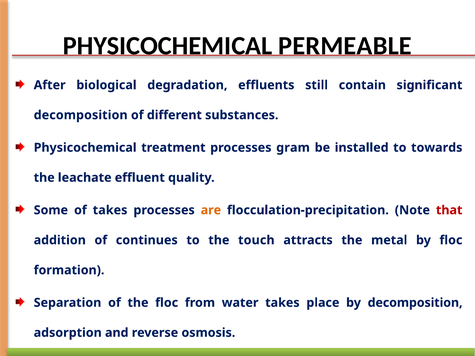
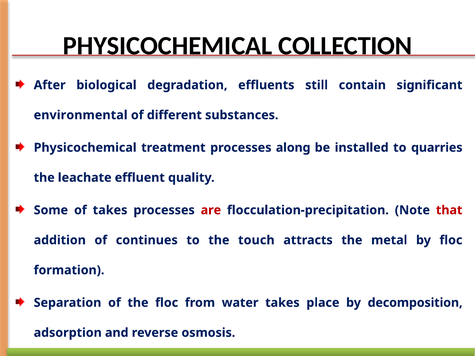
PERMEABLE: PERMEABLE -> COLLECTION (345, 46)
decomposition: decomposition -> environmental (81, 115)
gram: gram -> along (293, 148)
towards: towards -> quarries (437, 148)
are colour: orange -> red (211, 210)
